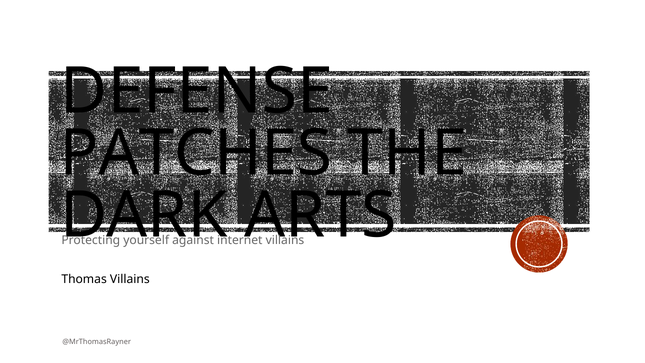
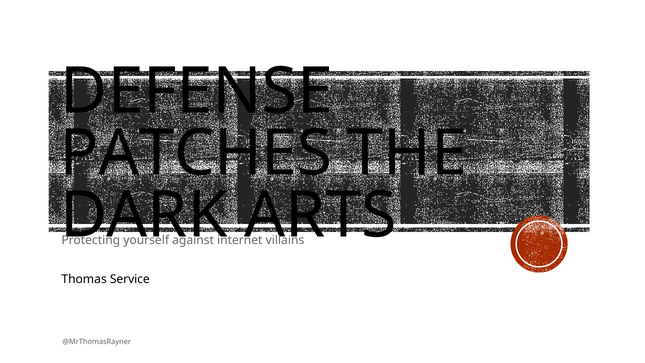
Thomas Villains: Villains -> Service (130, 279)
